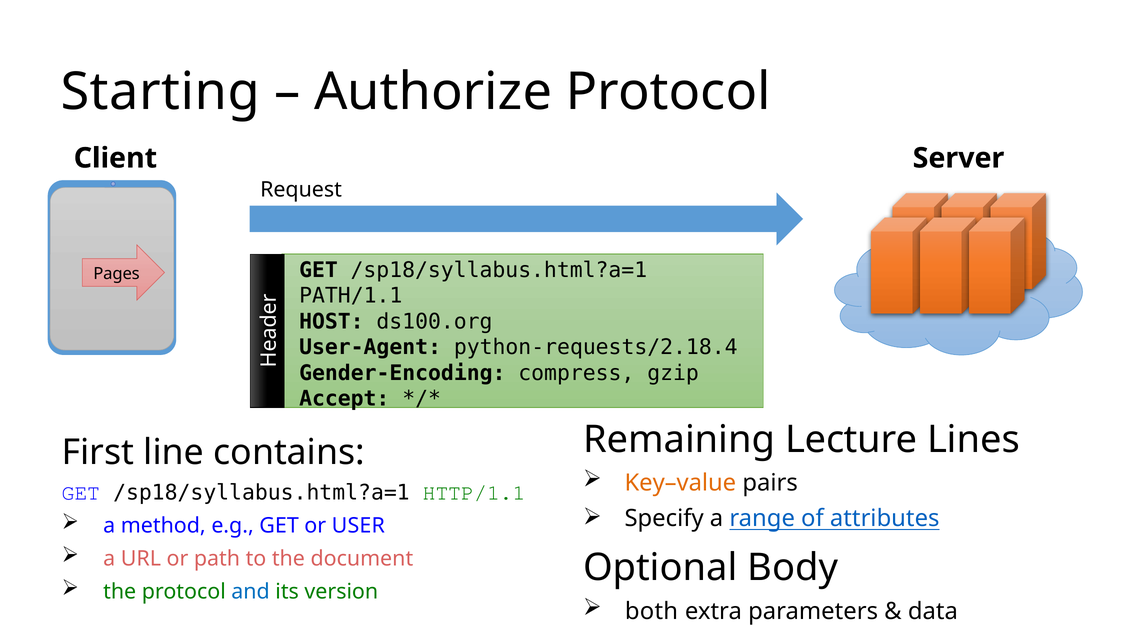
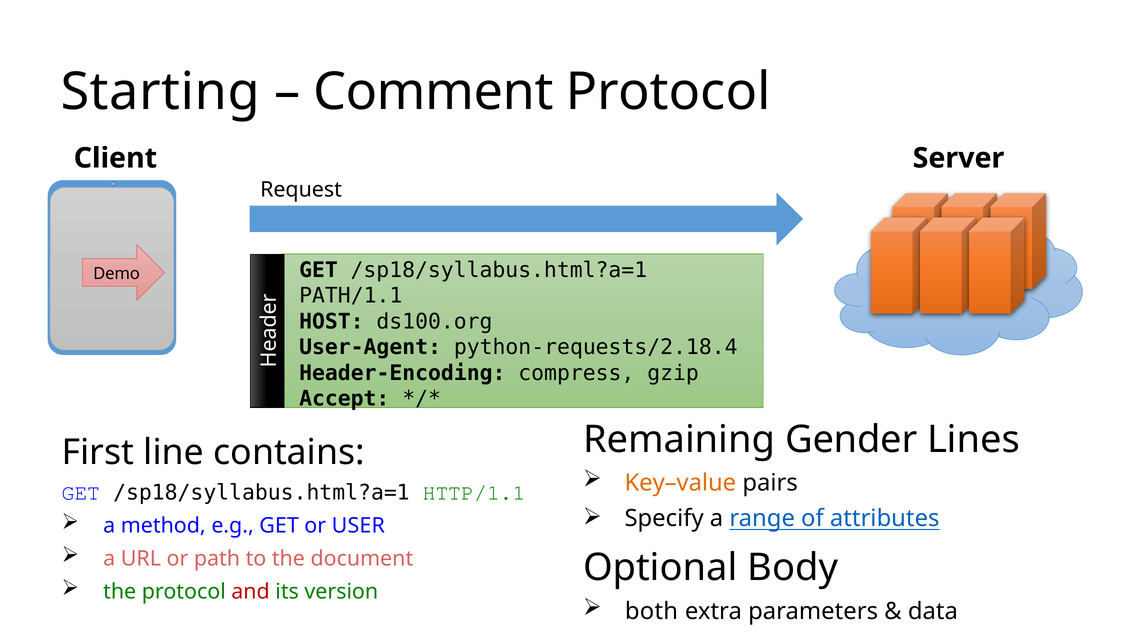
Authorize: Authorize -> Comment (433, 92)
Pages: Pages -> Demo (117, 274)
Gender-Encoding: Gender-Encoding -> Header-Encoding (402, 373)
Lecture: Lecture -> Gender (851, 439)
and colour: blue -> red (251, 591)
